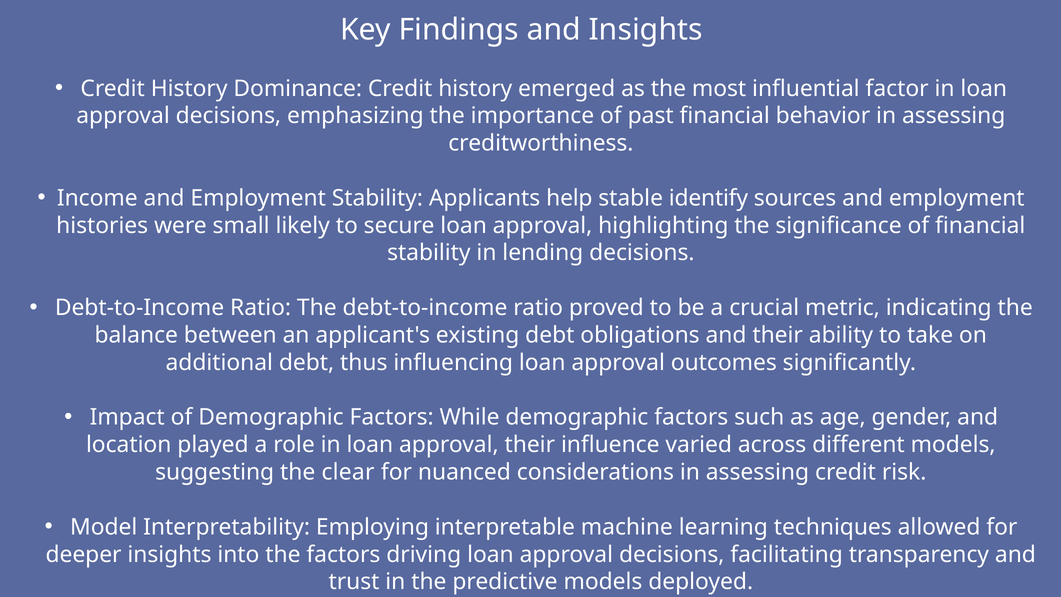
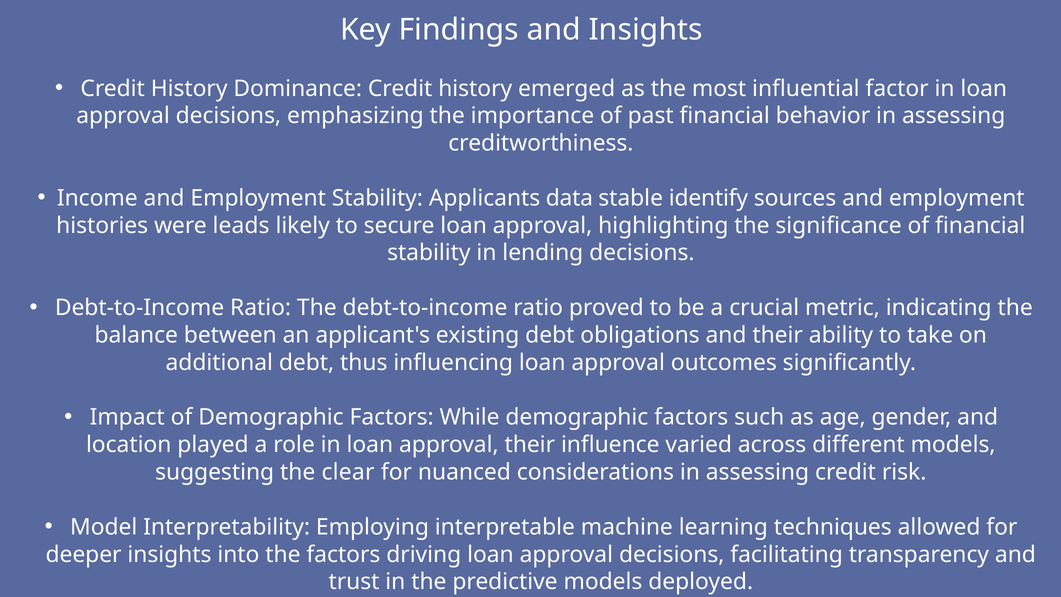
help: help -> data (569, 198)
small: small -> leads (241, 225)
